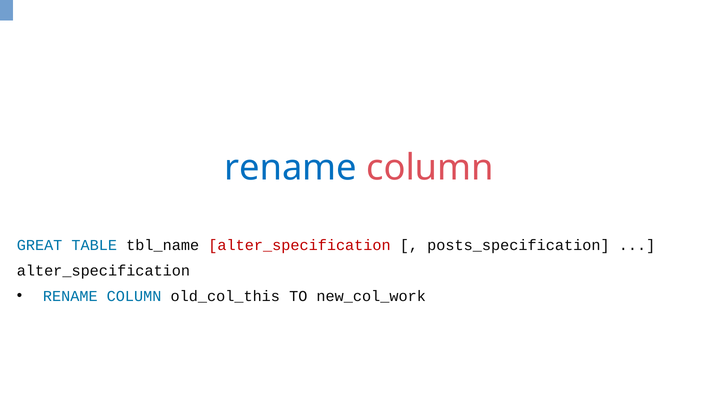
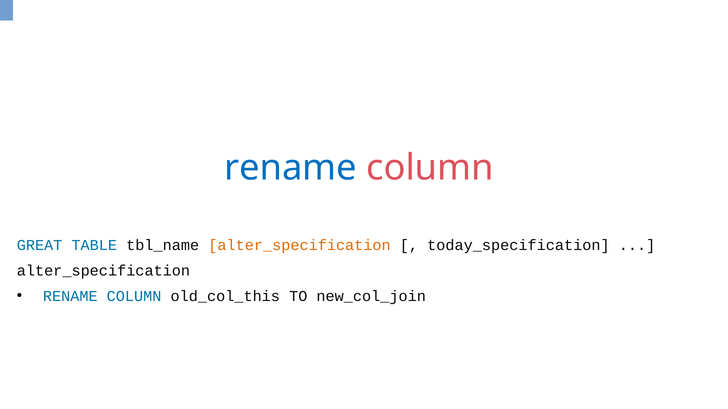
alter_specification colour: red -> orange (300, 245)
posts_specification: posts_specification -> today_specification (518, 245)
new_col_work: new_col_work -> new_col_join (371, 296)
